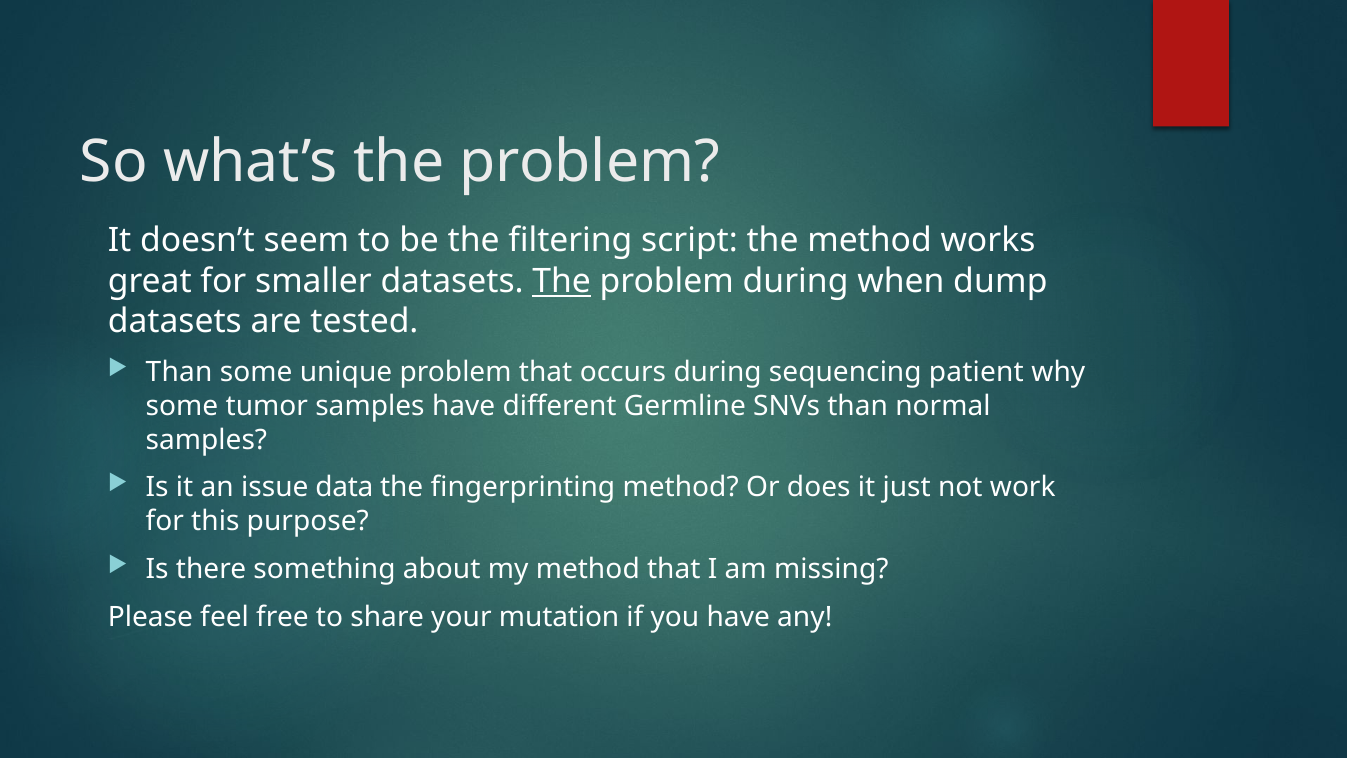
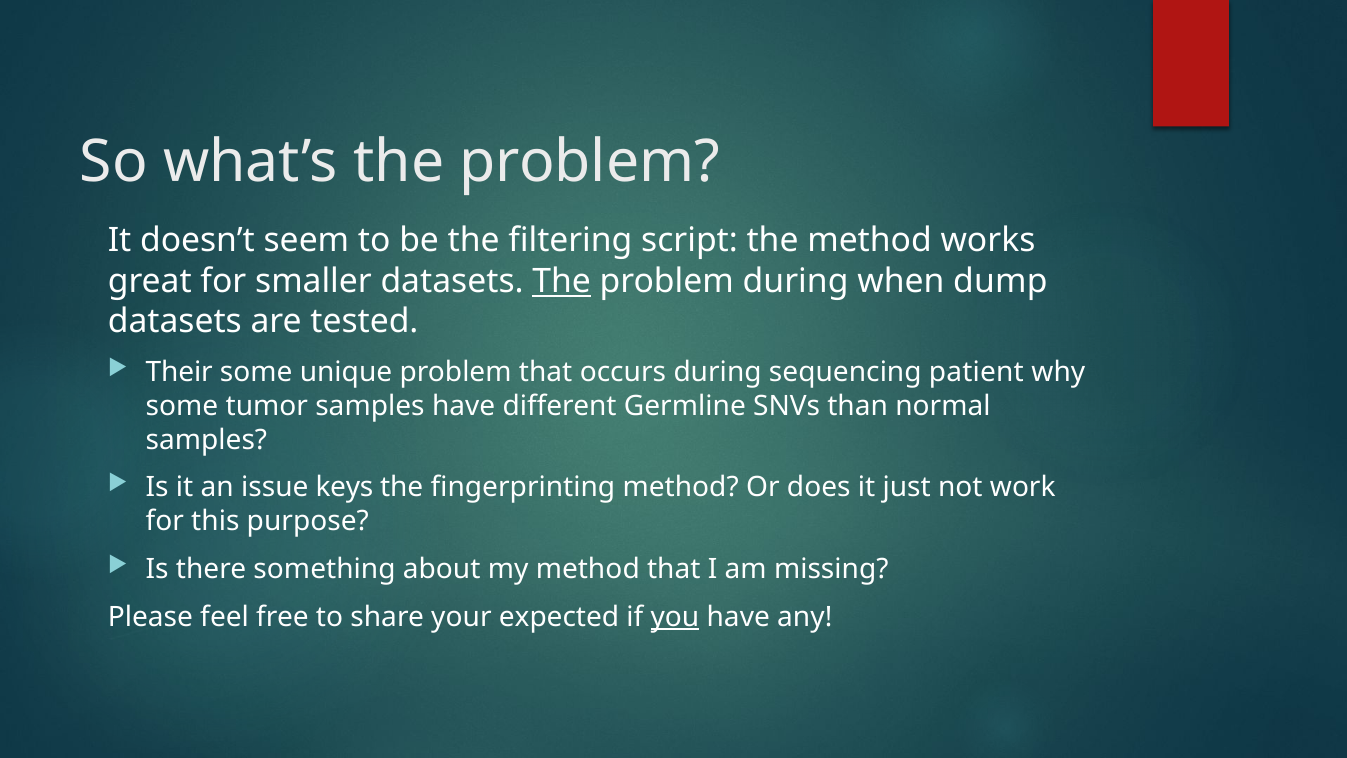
Than: Than -> Their (179, 372)
data: data -> keys (344, 487)
mutation: mutation -> expected (559, 616)
you underline: none -> present (675, 616)
